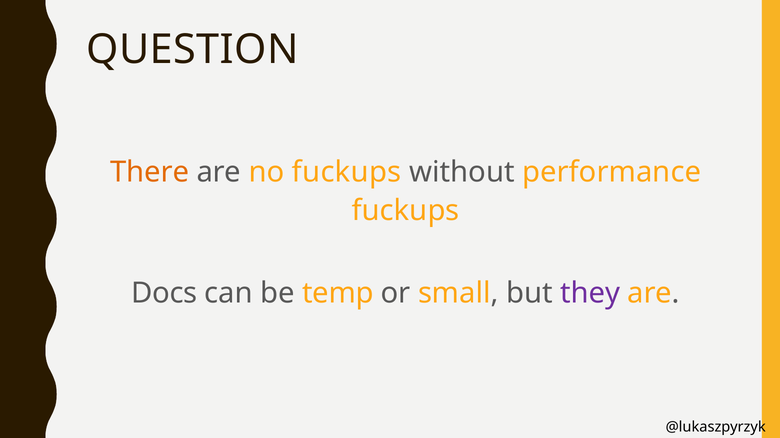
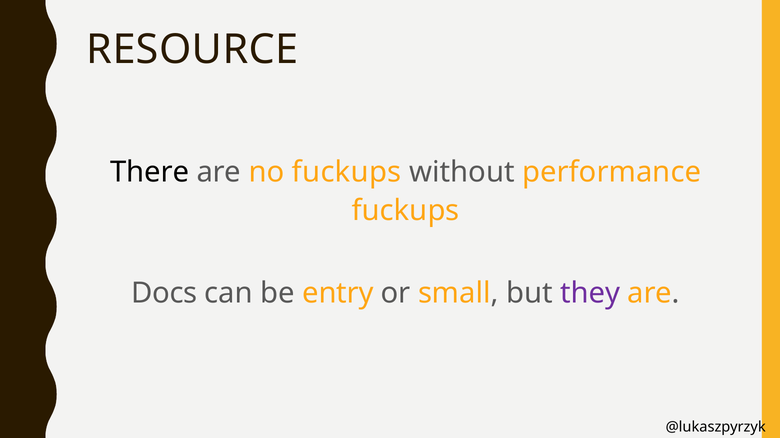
QUESTION: QUESTION -> RESOURCE (192, 50)
There colour: orange -> black (150, 172)
temp: temp -> entry (338, 294)
